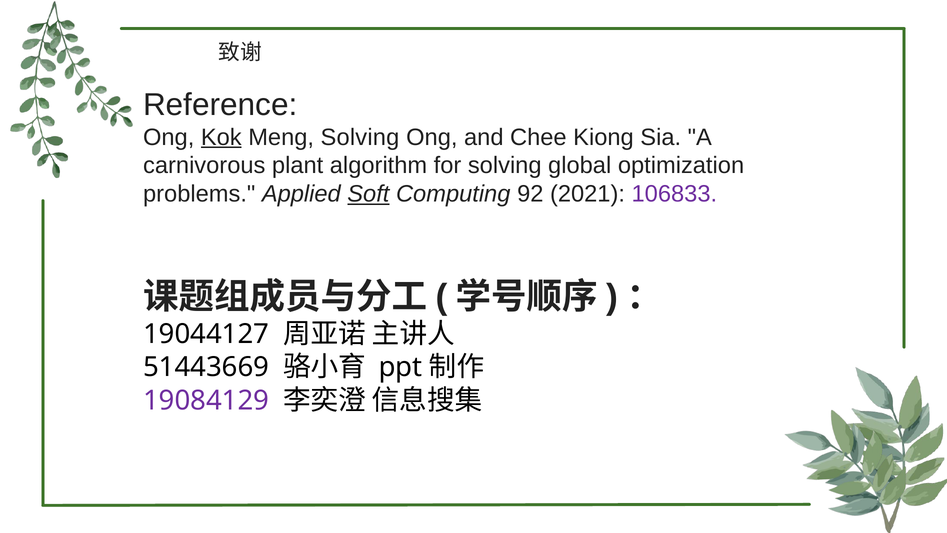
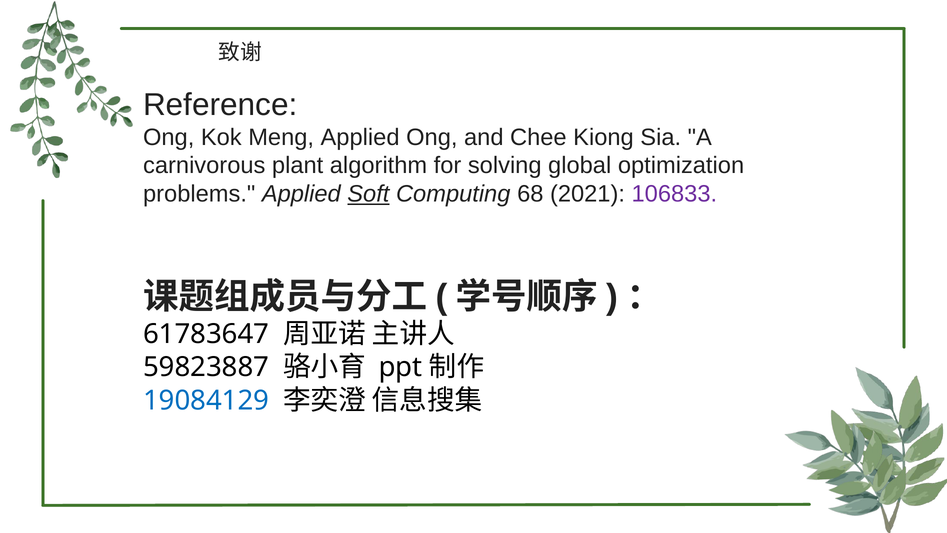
Kok underline: present -> none (221, 137)
Meng Solving: Solving -> Applied (360, 137)
92: 92 -> 68 (530, 194)
19044127: 19044127 -> 61783647 (206, 334)
51443669: 51443669 -> 59823887 (206, 367)
19084129 colour: purple -> blue (206, 400)
